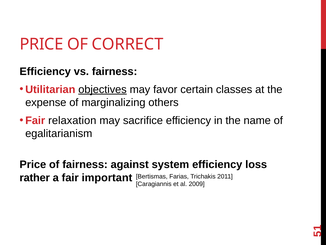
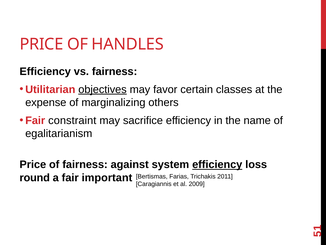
CORRECT: CORRECT -> HANDLES (128, 44)
relaxation: relaxation -> constraint (72, 120)
efficiency underline: none -> present (217, 164)
rather: rather -> round (35, 177)
